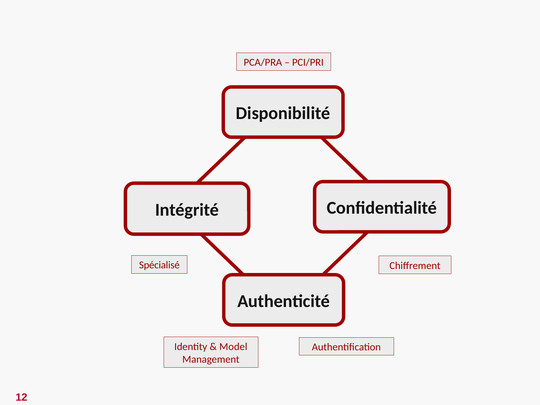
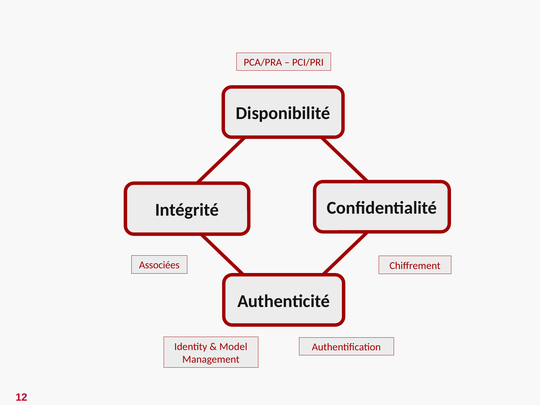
Spécialisé: Spécialisé -> Associées (159, 265)
